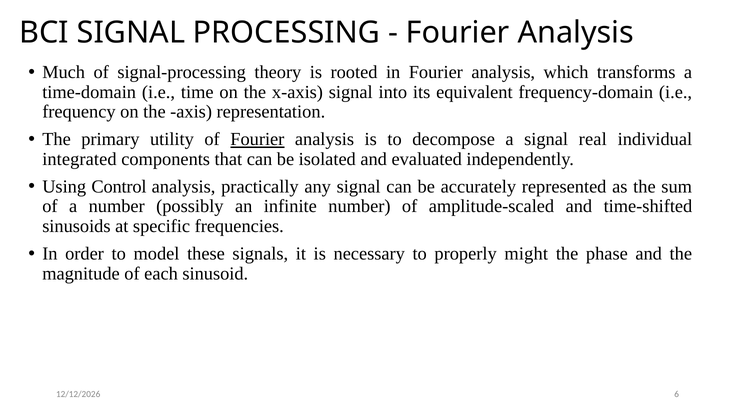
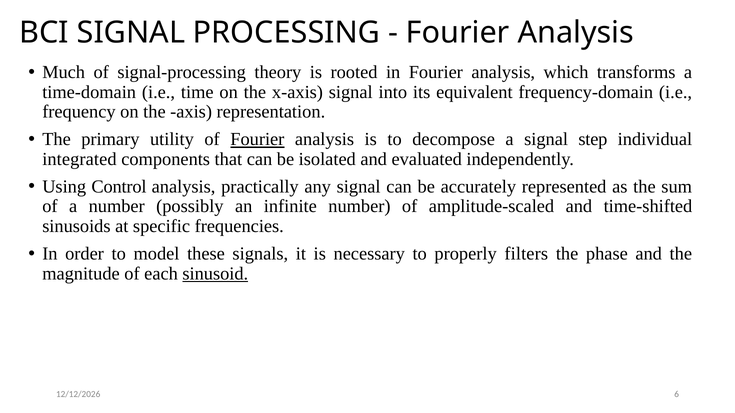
real: real -> step (593, 139)
might: might -> filters (526, 254)
sinusoid underline: none -> present (215, 274)
